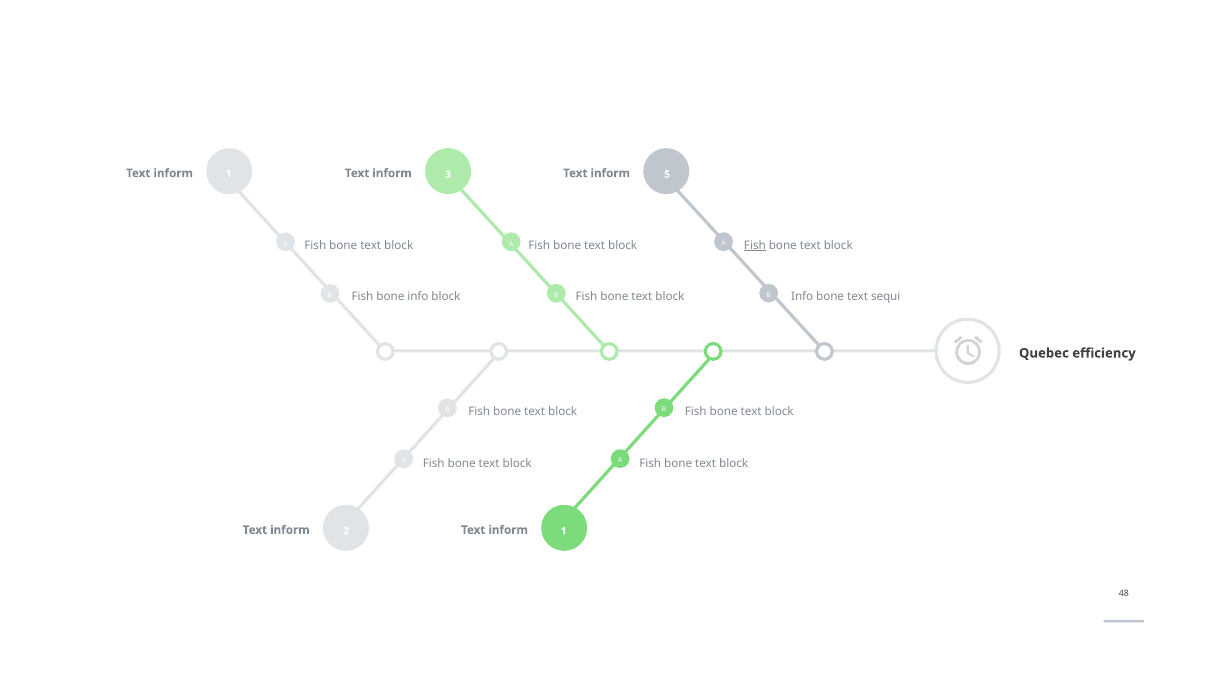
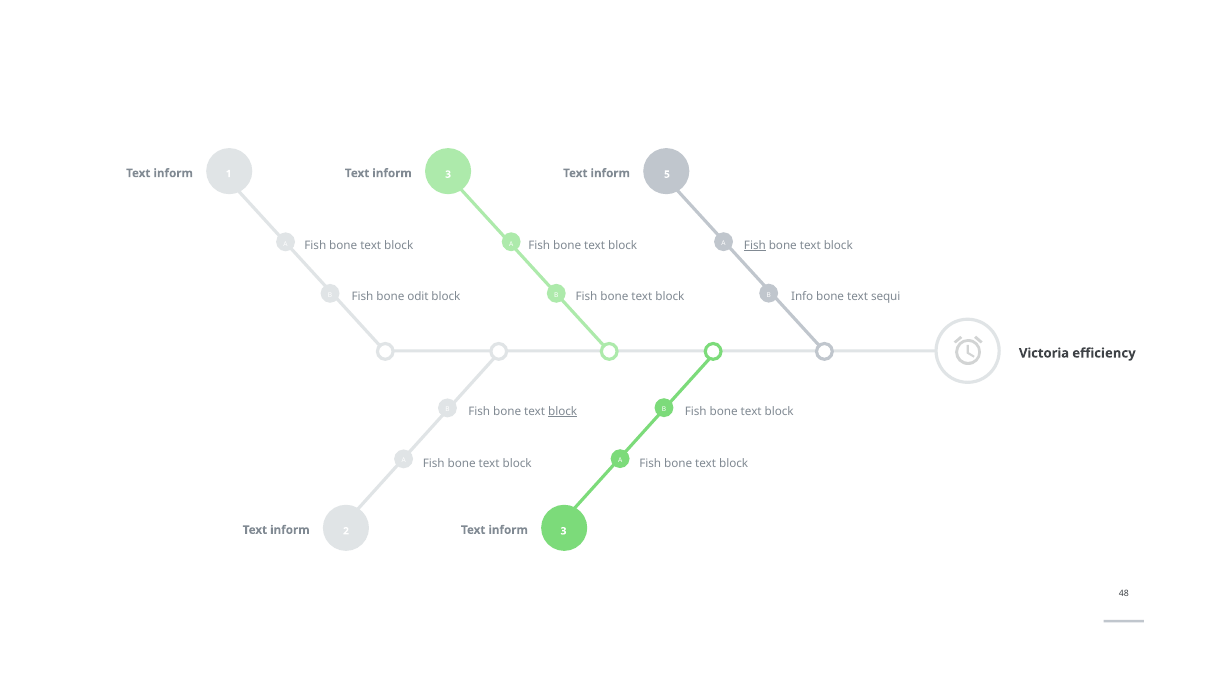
bone info: info -> odit (418, 296)
Quebec: Quebec -> Victoria (1044, 353)
block underline: none -> present (563, 412)
1: 1 -> 3 (564, 531)
